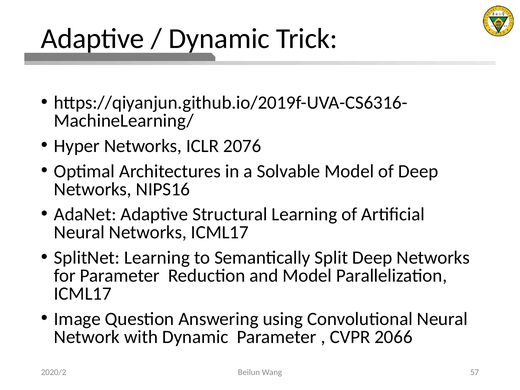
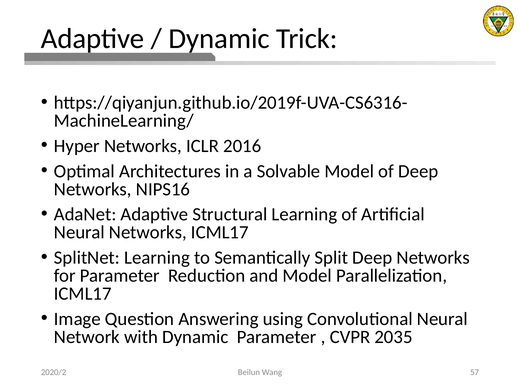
2076: 2076 -> 2016 (242, 146)
2066: 2066 -> 2035 (393, 337)
